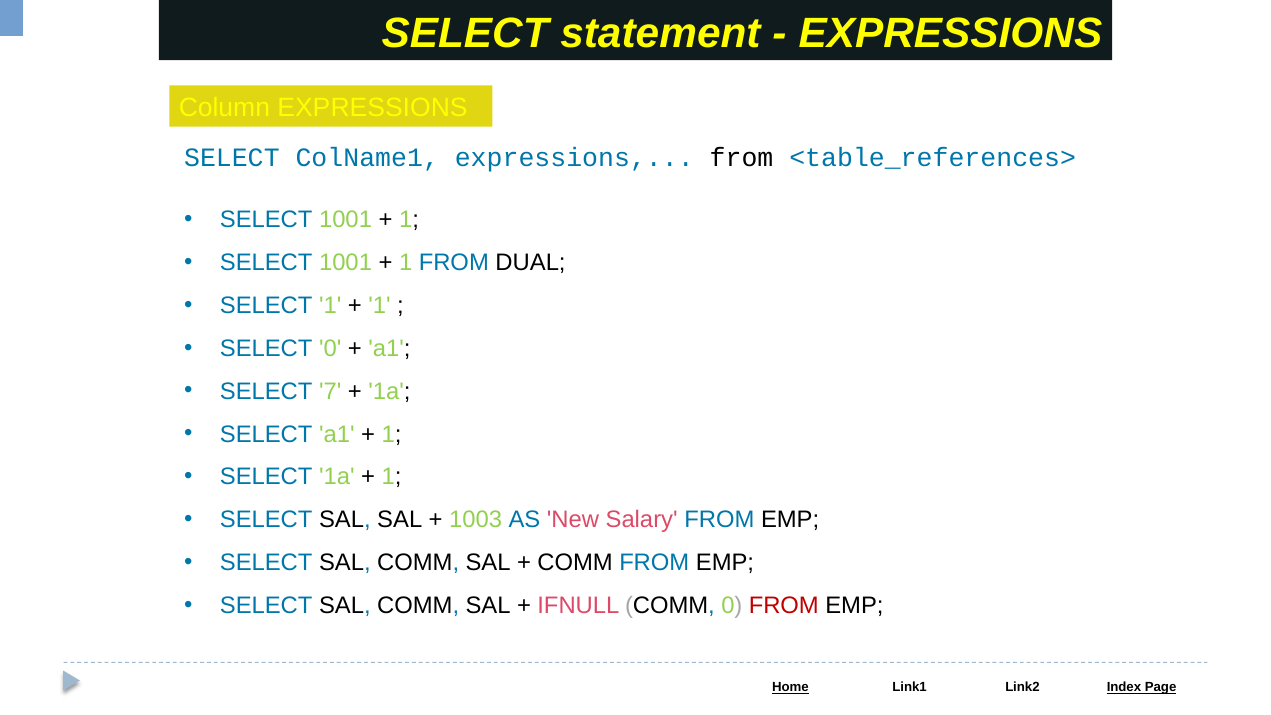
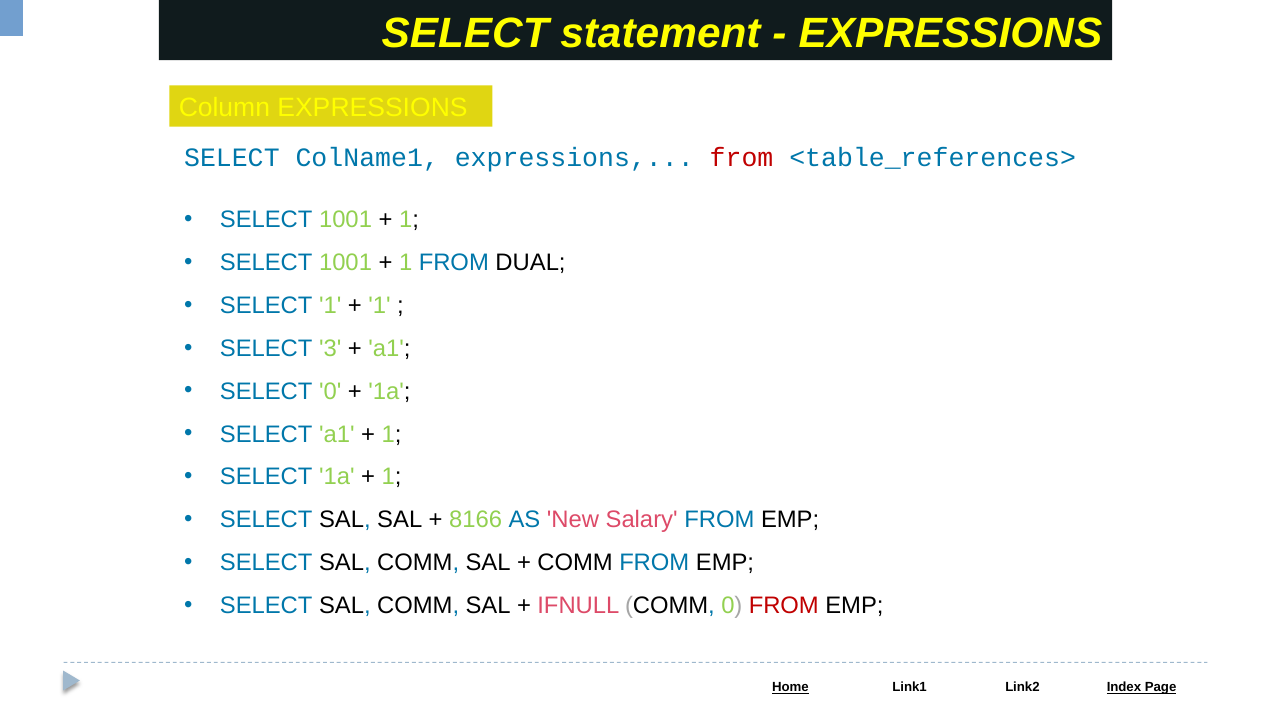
from colour: black -> red (742, 157)
SELECT 0: 0 -> 3 (330, 348)
SELECT 7: 7 -> 0 (330, 391)
1003: 1003 -> 8166 (476, 520)
